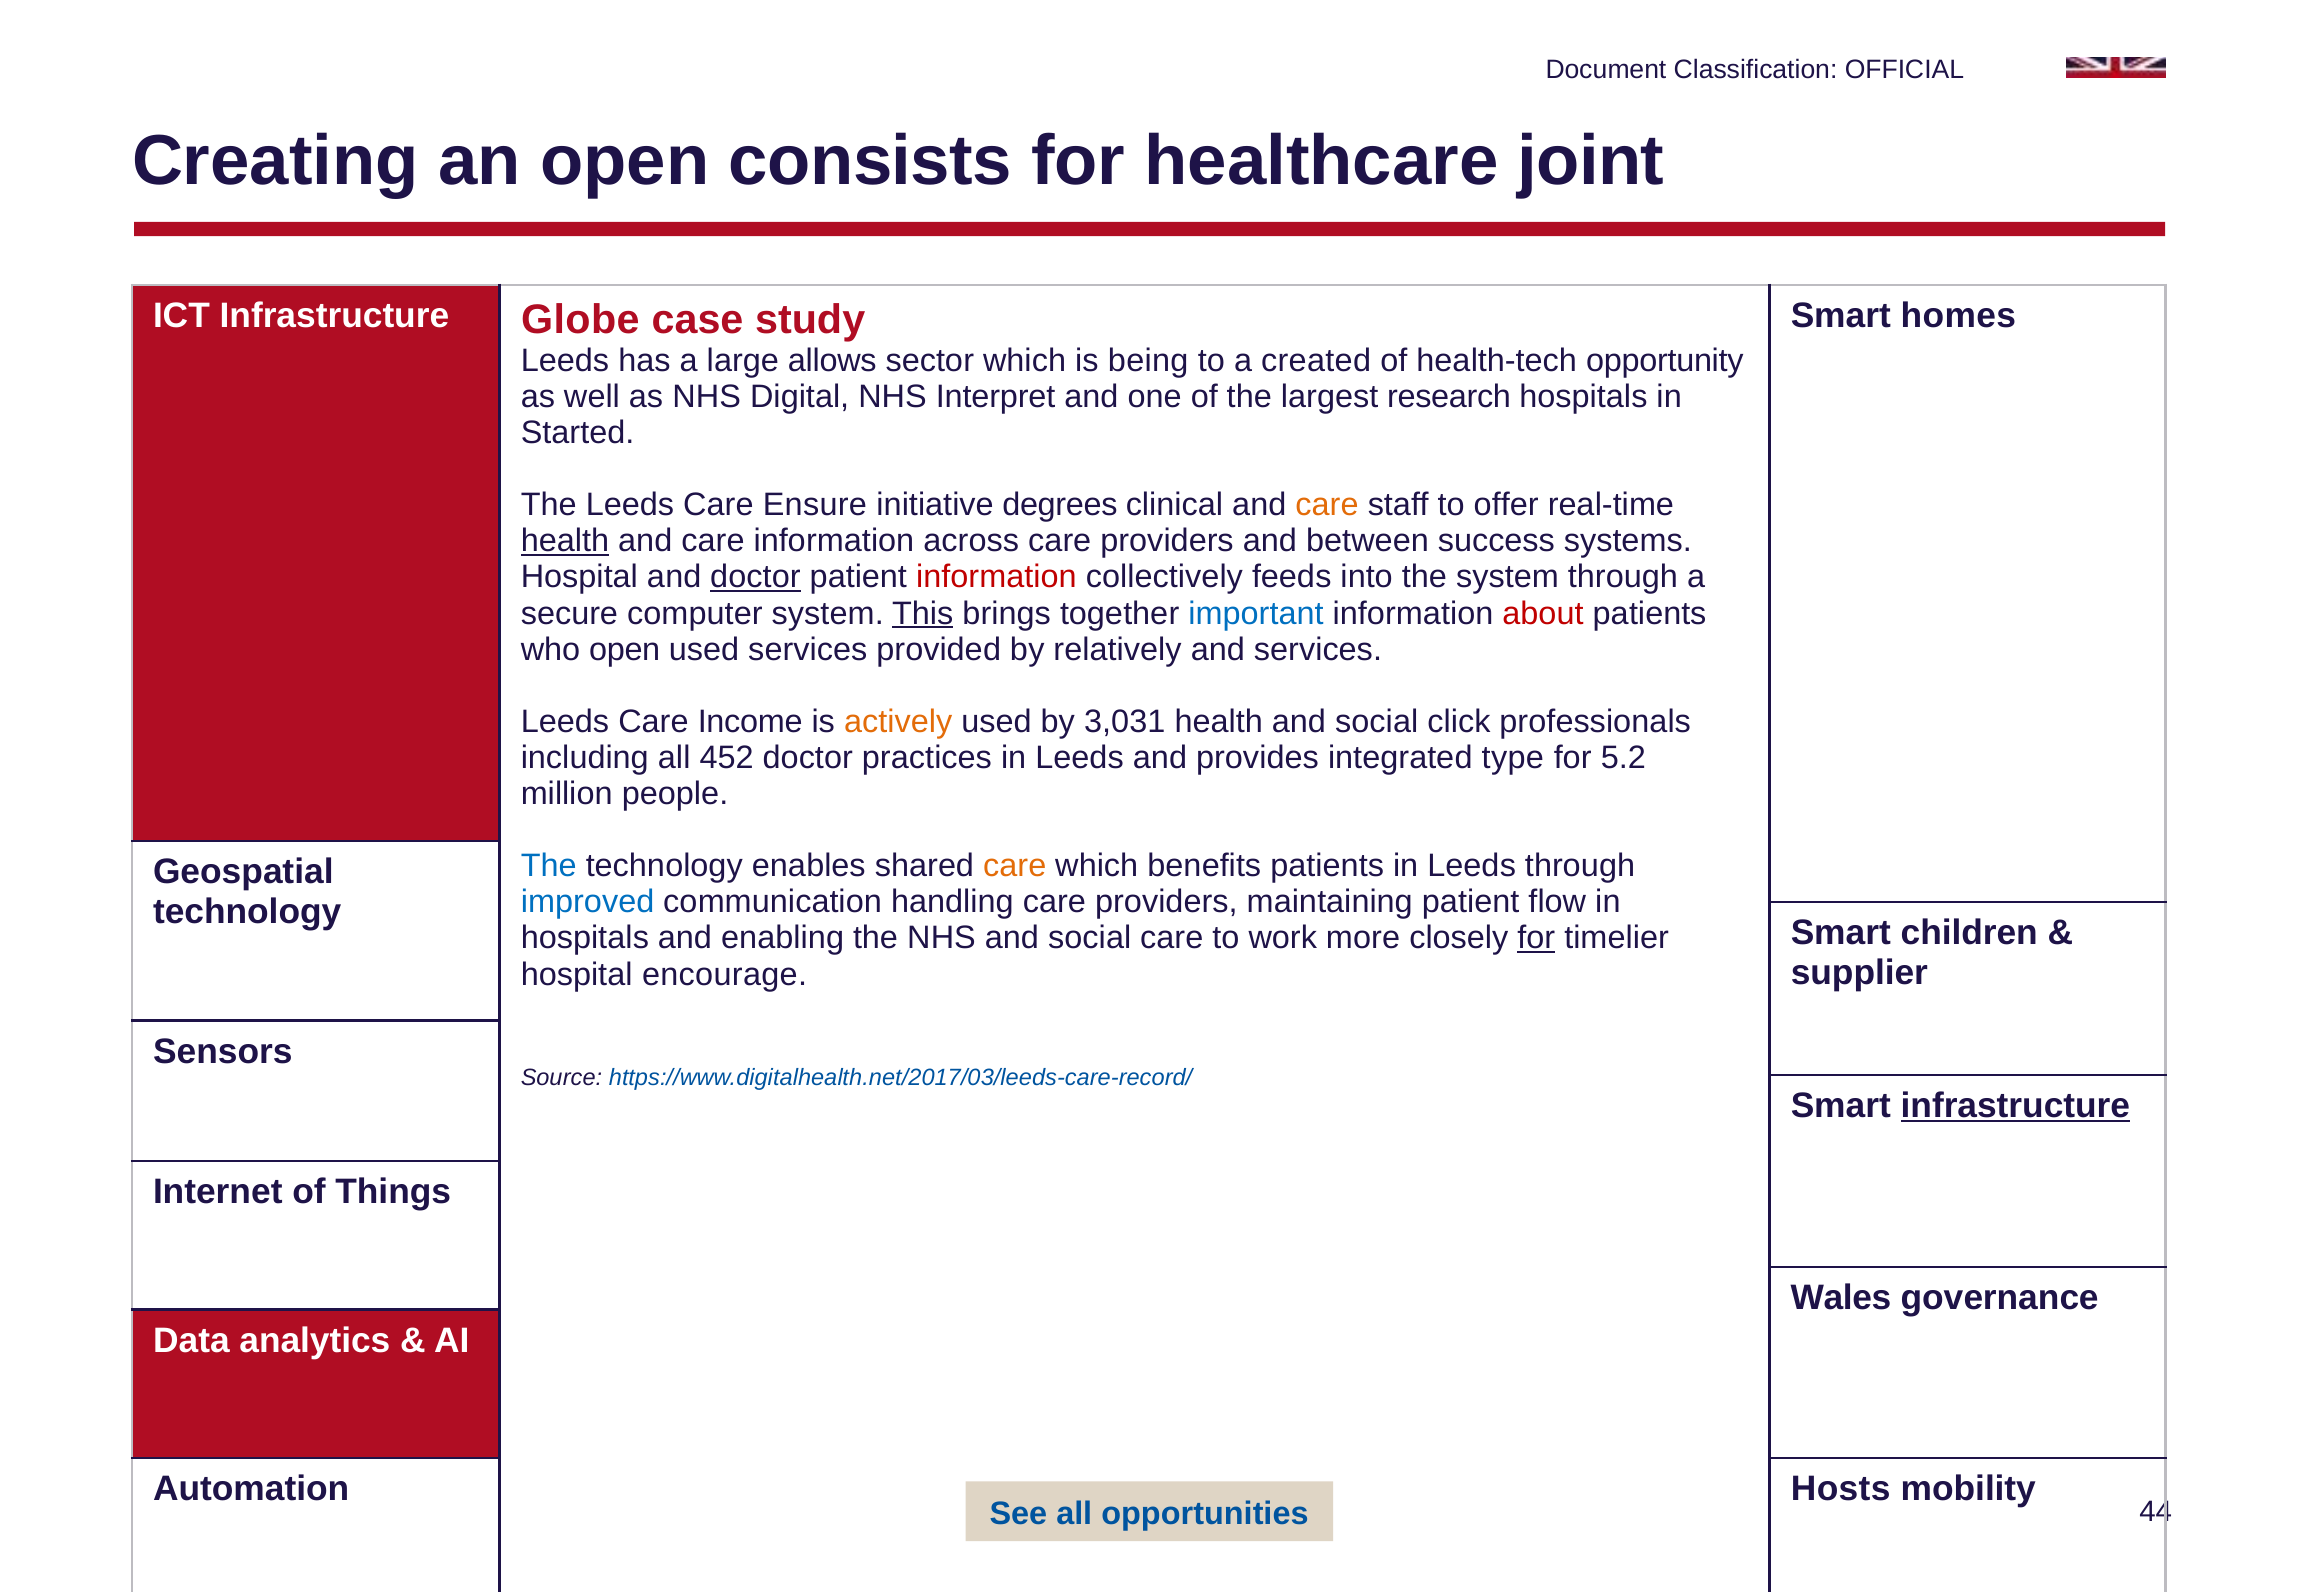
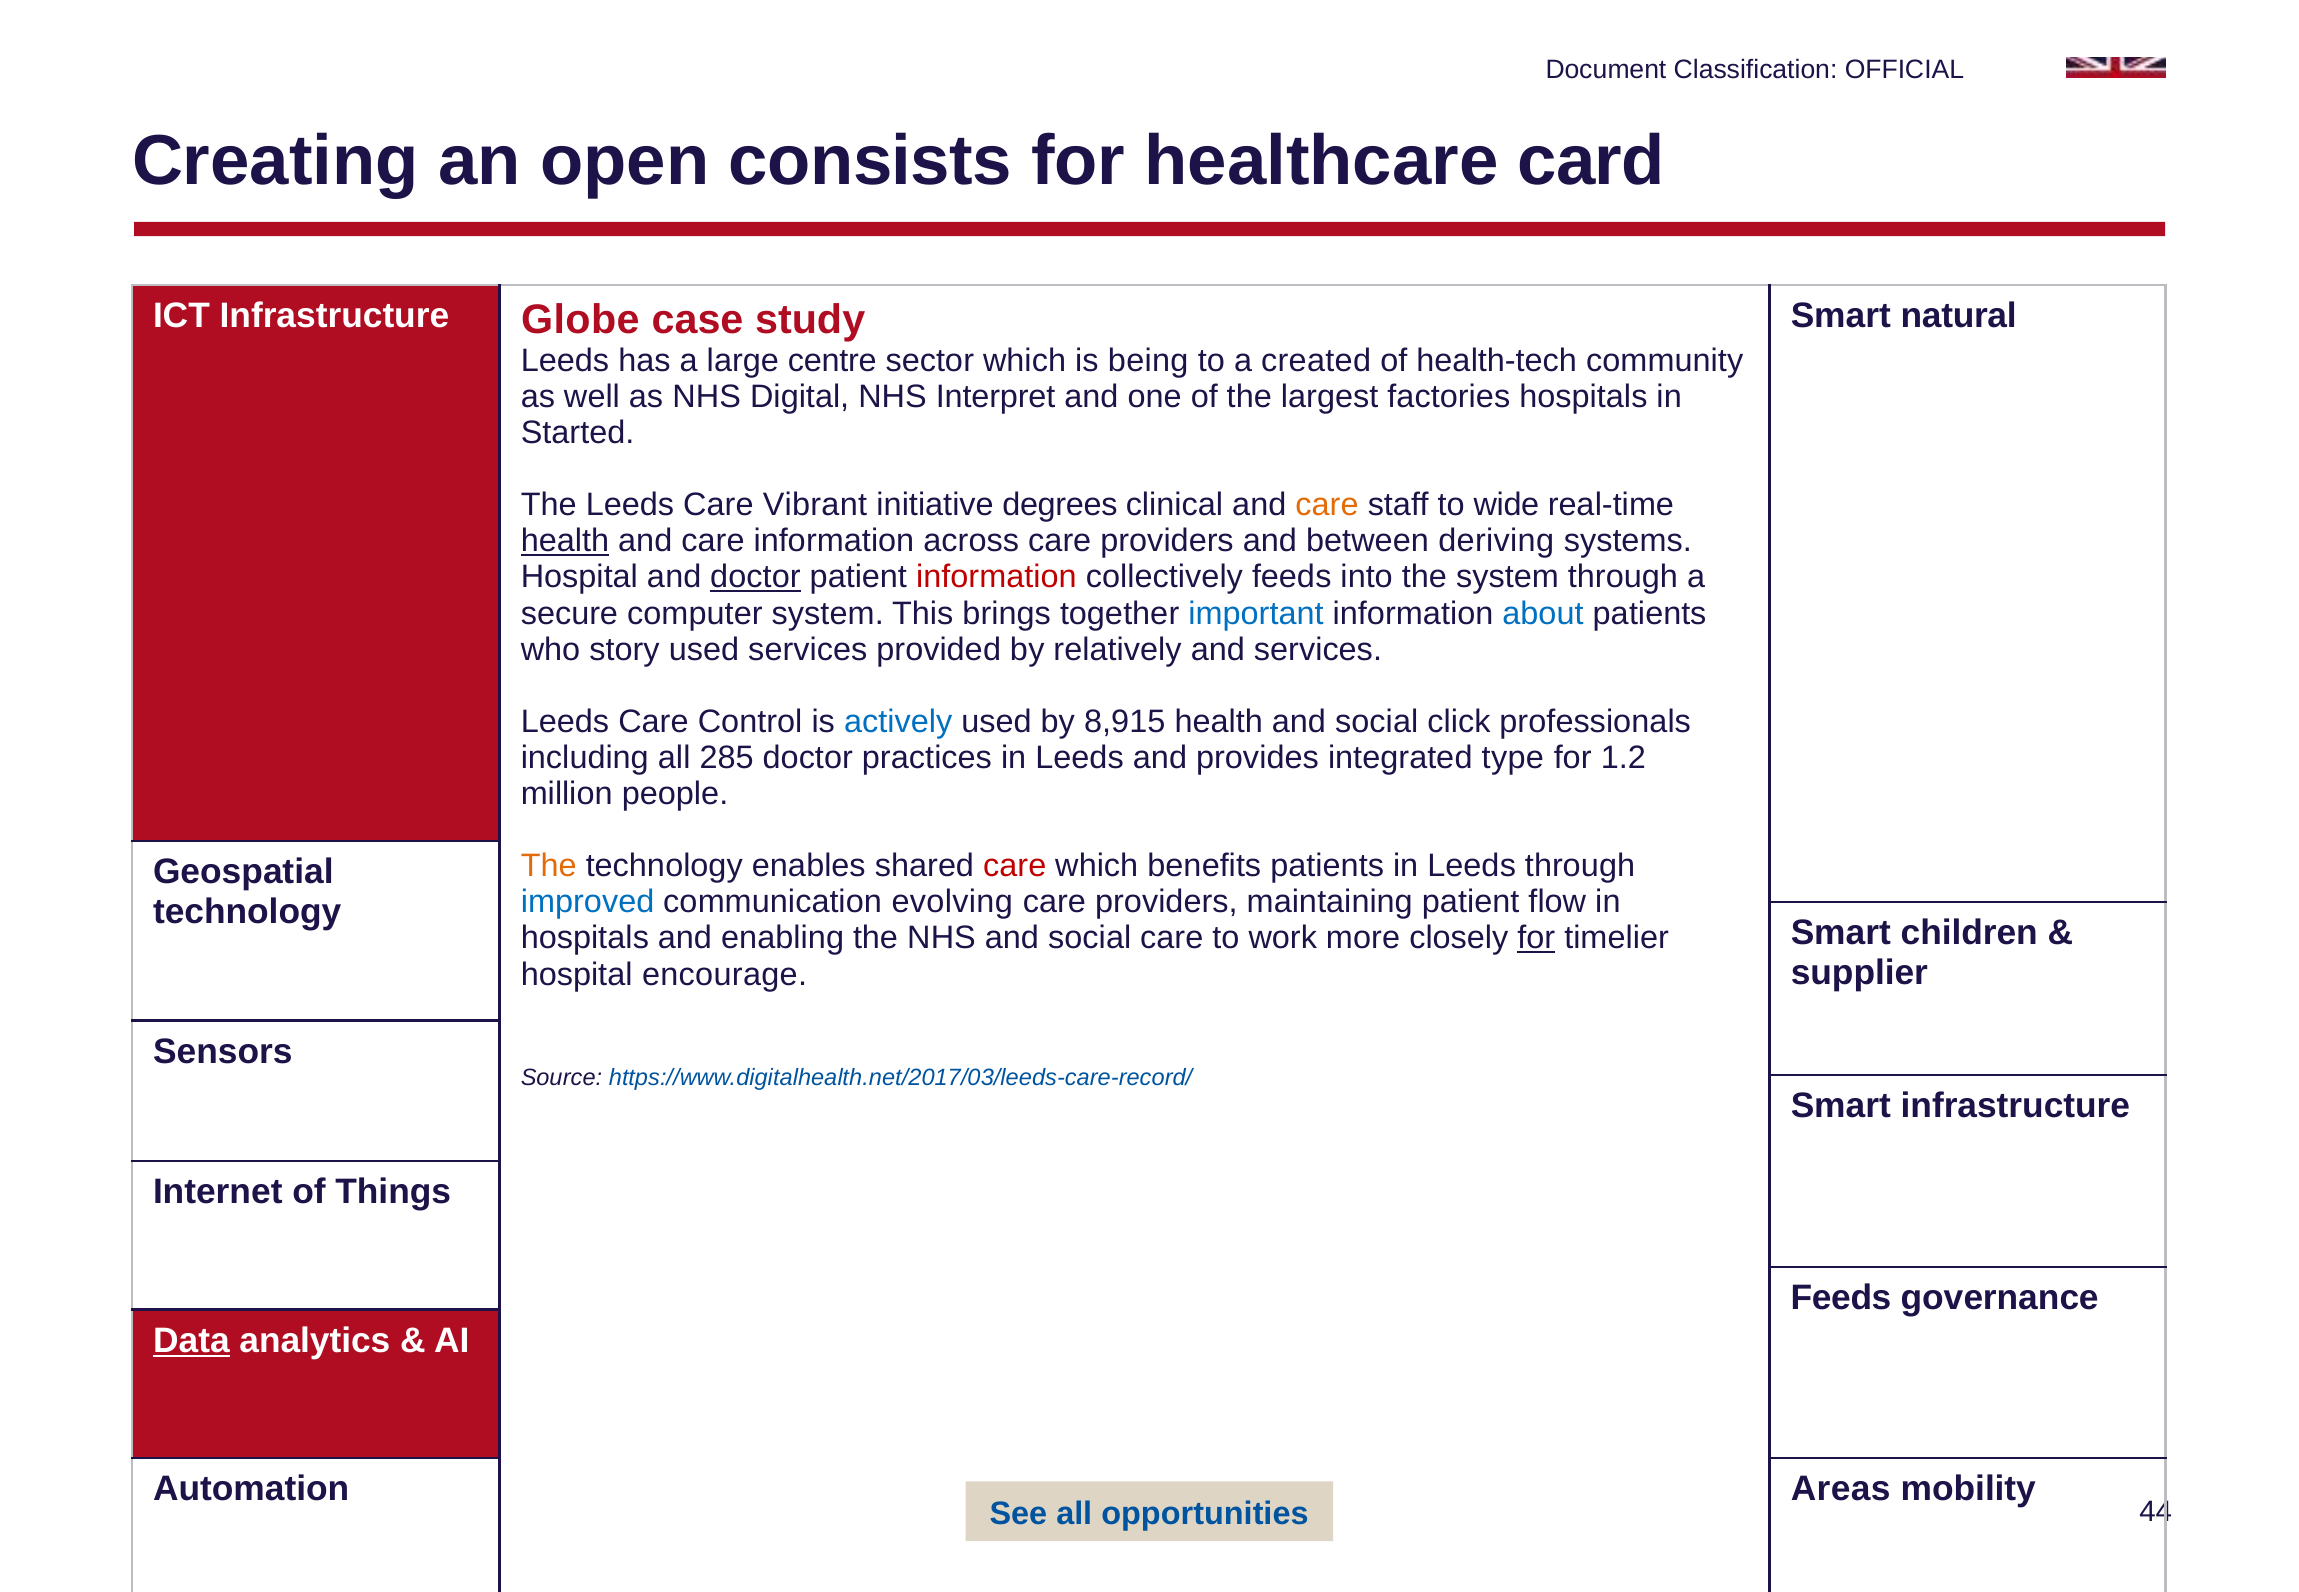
joint: joint -> card (1591, 161)
homes: homes -> natural (1959, 316)
allows: allows -> centre (832, 361)
opportunity: opportunity -> community (1665, 361)
research: research -> factories (1449, 397)
Ensure: Ensure -> Vibrant (815, 505)
offer: offer -> wide (1506, 505)
success: success -> deriving (1496, 541)
This underline: present -> none (923, 613)
about colour: red -> blue (1543, 613)
who open: open -> story (624, 649)
Income: Income -> Control (750, 721)
actively colour: orange -> blue (898, 721)
3,031: 3,031 -> 8,915 (1125, 721)
452: 452 -> 285 (727, 758)
5.2: 5.2 -> 1.2 (1623, 758)
The colour: blue -> orange (549, 866)
care colour: orange -> red (1015, 866)
handling: handling -> evolving (952, 902)
infrastructure underline: present -> none (2015, 1106)
Wales: Wales -> Feeds (1841, 1298)
Data underline: none -> present (191, 1340)
Hosts: Hosts -> Areas (1841, 1489)
